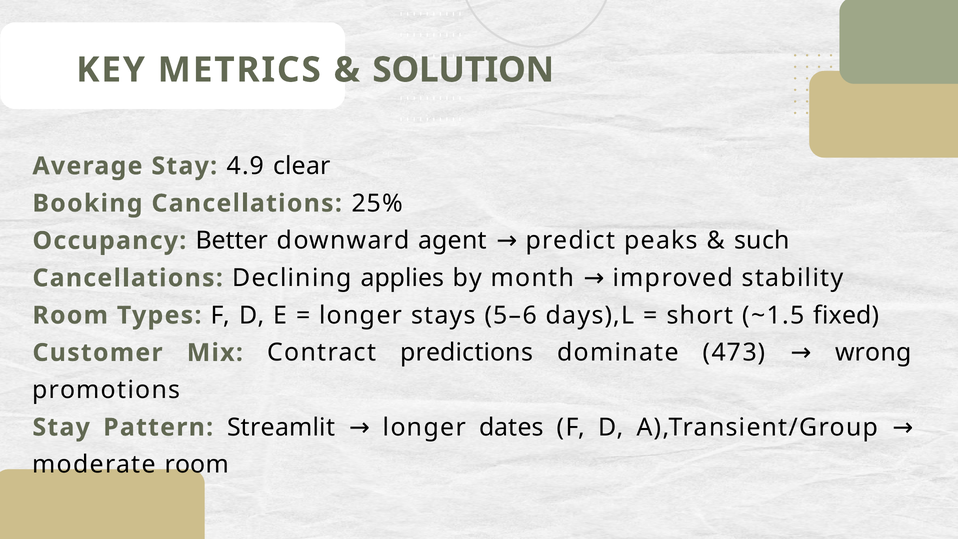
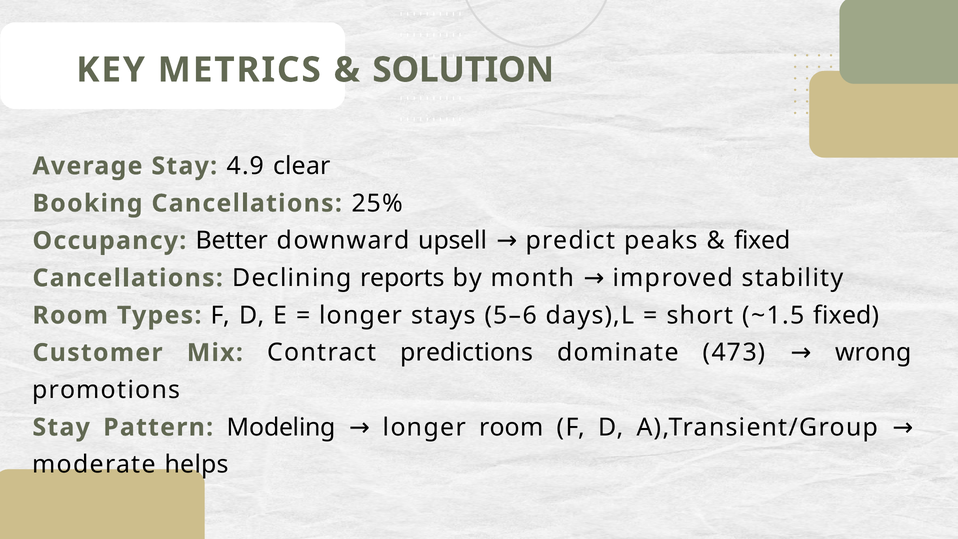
agent: agent -> upsell (453, 241)
such: such -> fixed (762, 241)
applies: applies -> reports (402, 278)
Streamlit: Streamlit -> Modeling (281, 427)
longer dates: dates -> room (511, 427)
moderate room: room -> helps (197, 465)
